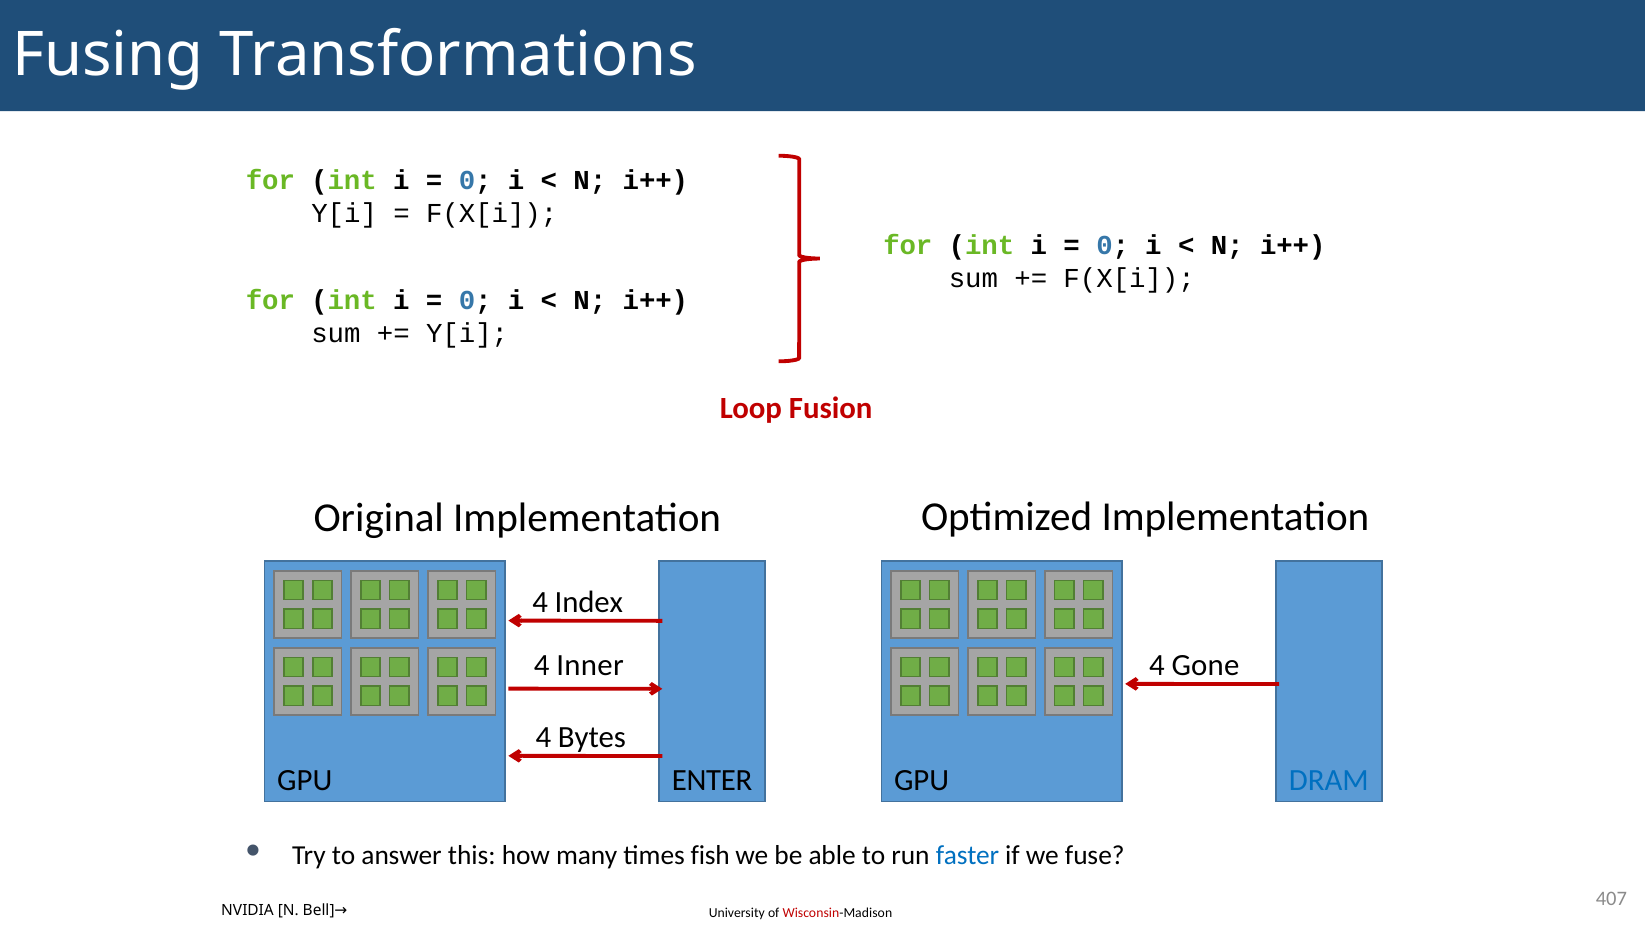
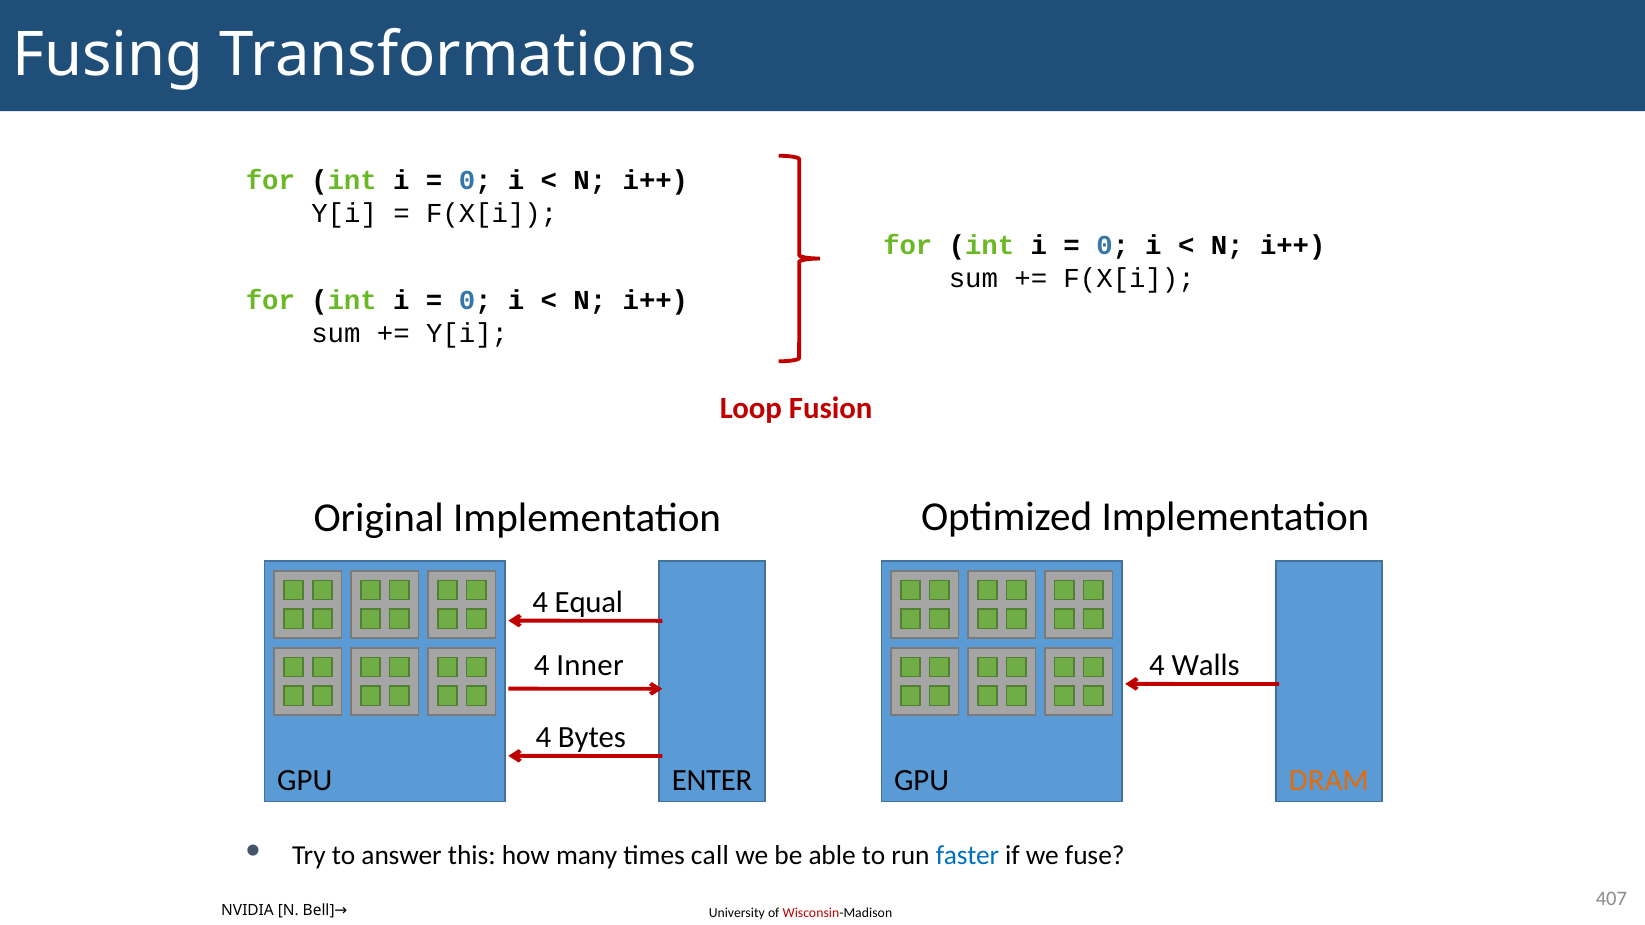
Index: Index -> Equal (589, 602)
Gone: Gone -> Walls (1206, 666)
DRAM colour: blue -> orange (1329, 781)
fish: fish -> call (710, 856)
